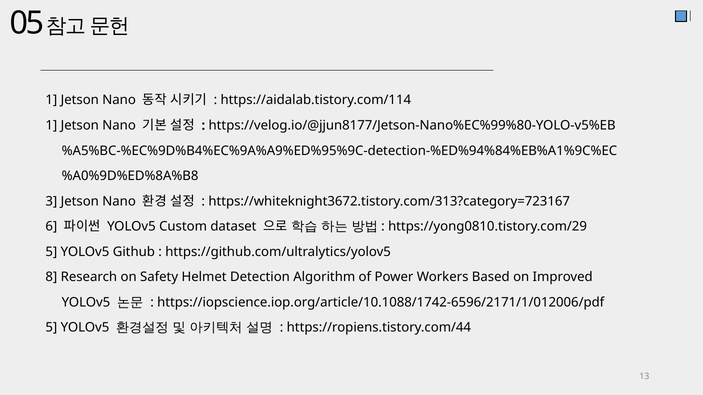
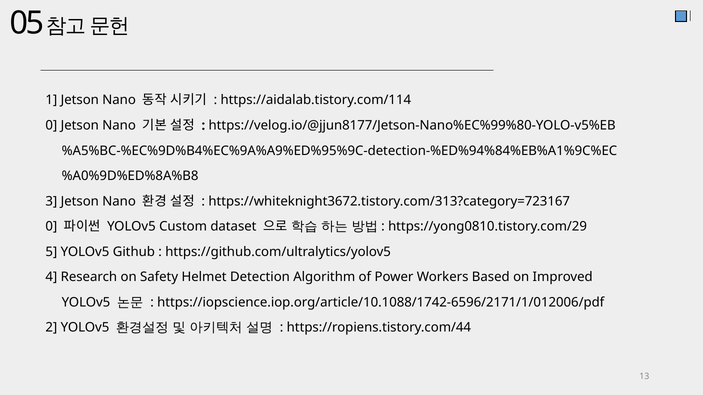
1: 1 -> 0 (51, 126)
6: 6 -> 0 (51, 227)
8: 8 -> 4 (51, 277)
5: 5 -> 2 (51, 328)
